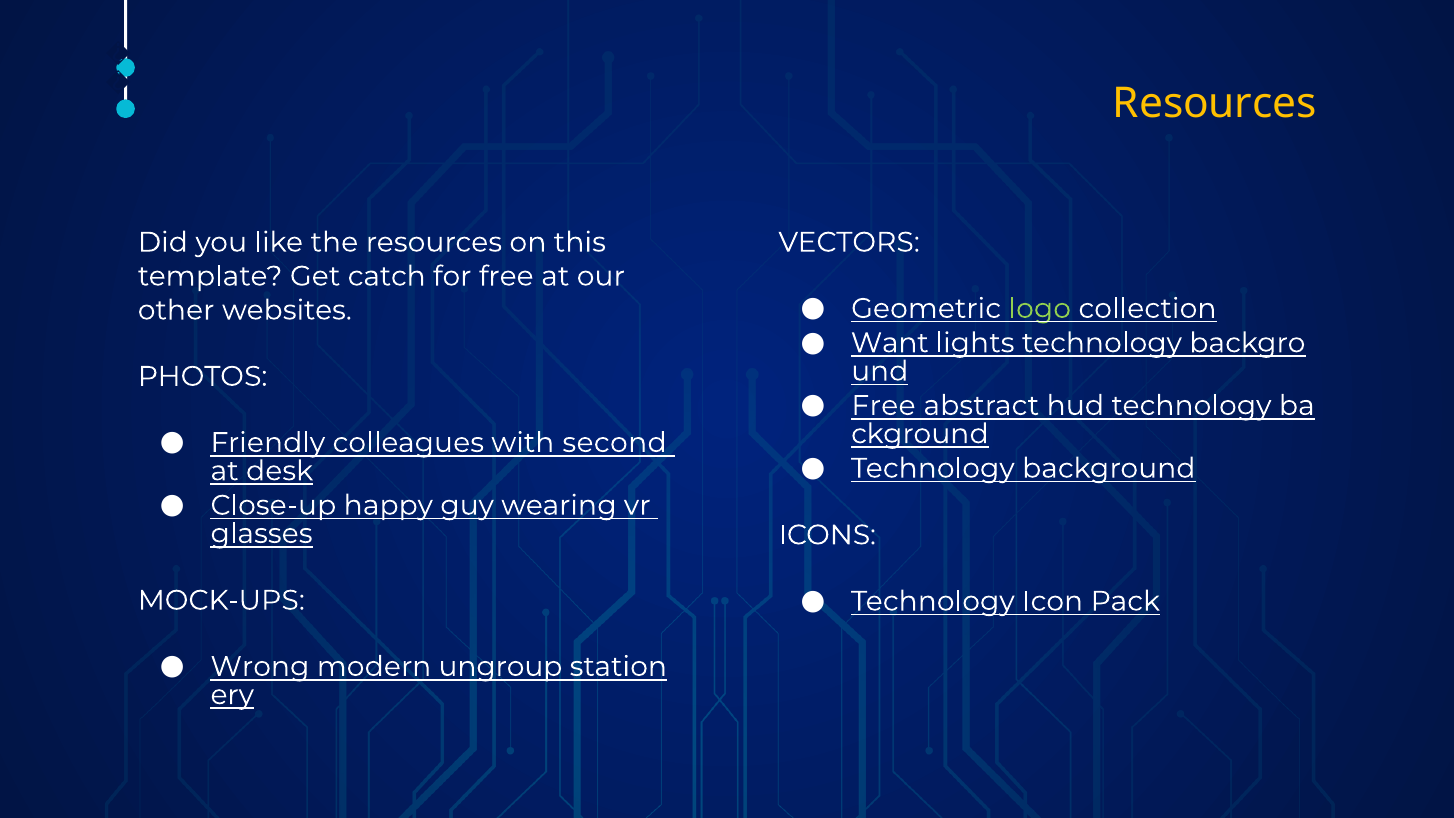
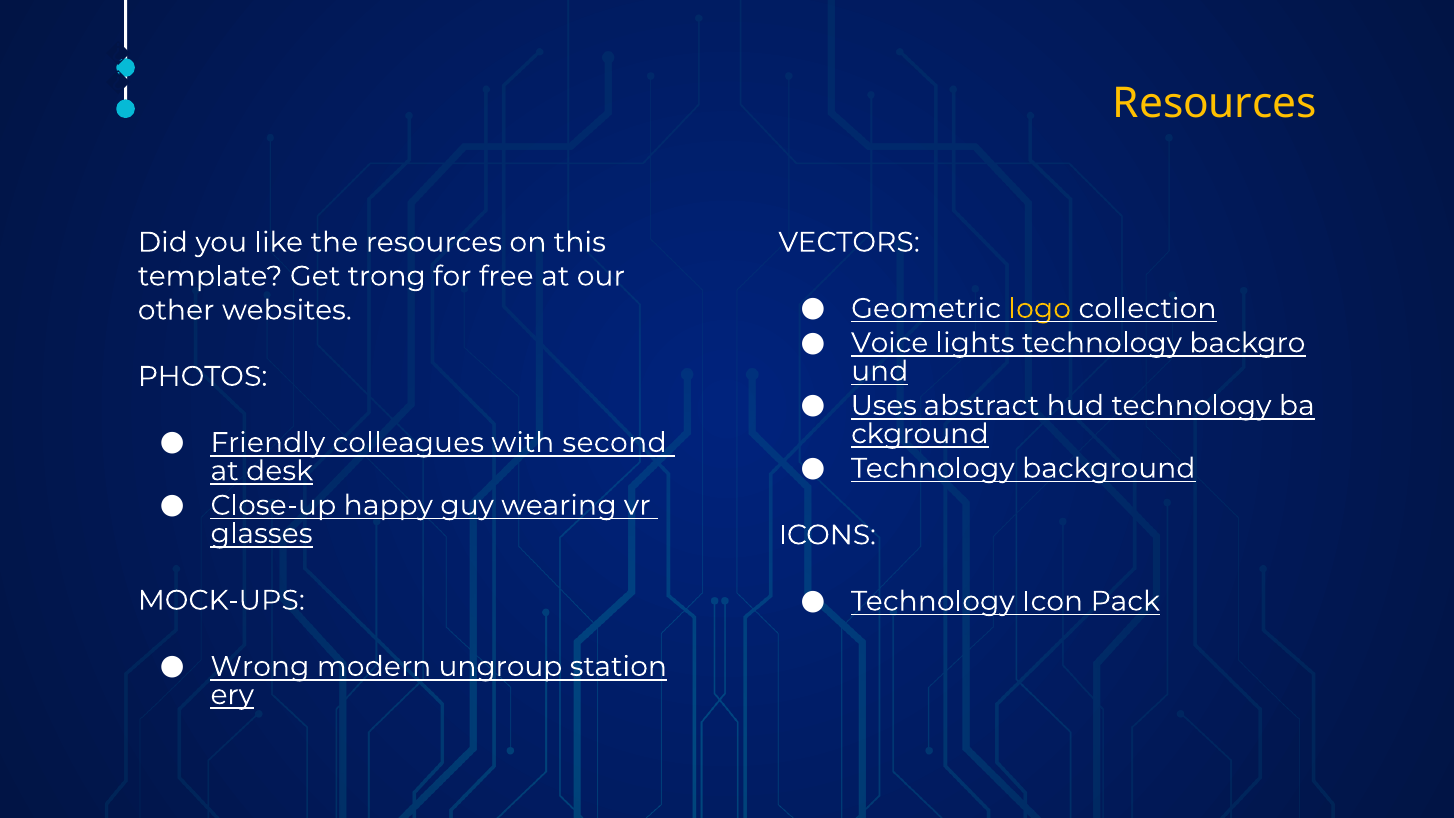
catch: catch -> trong (387, 276)
logo colour: light green -> yellow (1040, 308)
Want: Want -> Voice (890, 343)
Free: Free -> Uses (884, 406)
